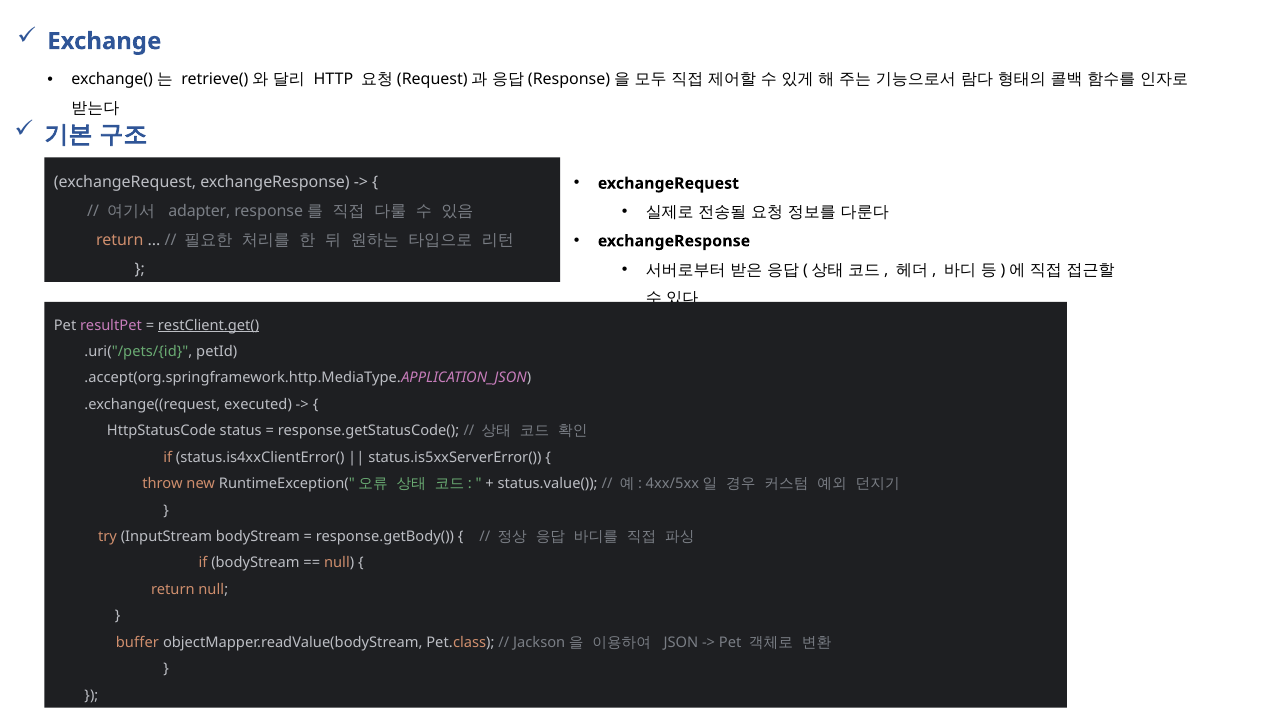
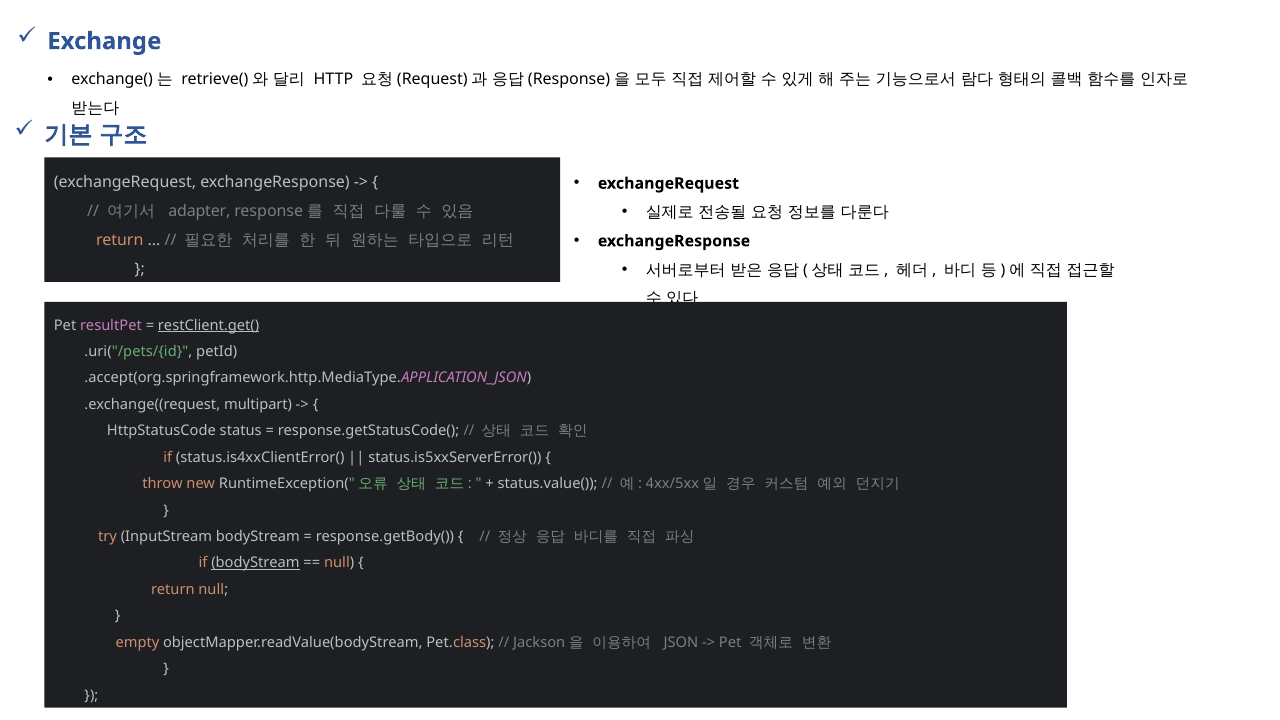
executed: executed -> multipart (258, 405)
bodyStream underline: none -> present (255, 563)
buffer: buffer -> empty (138, 642)
